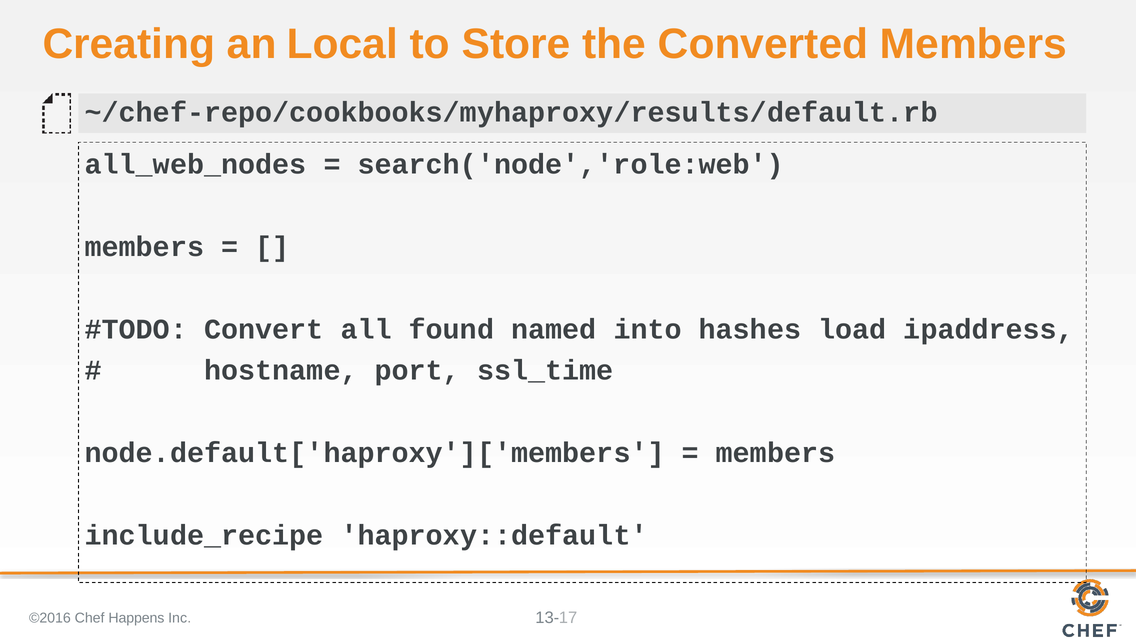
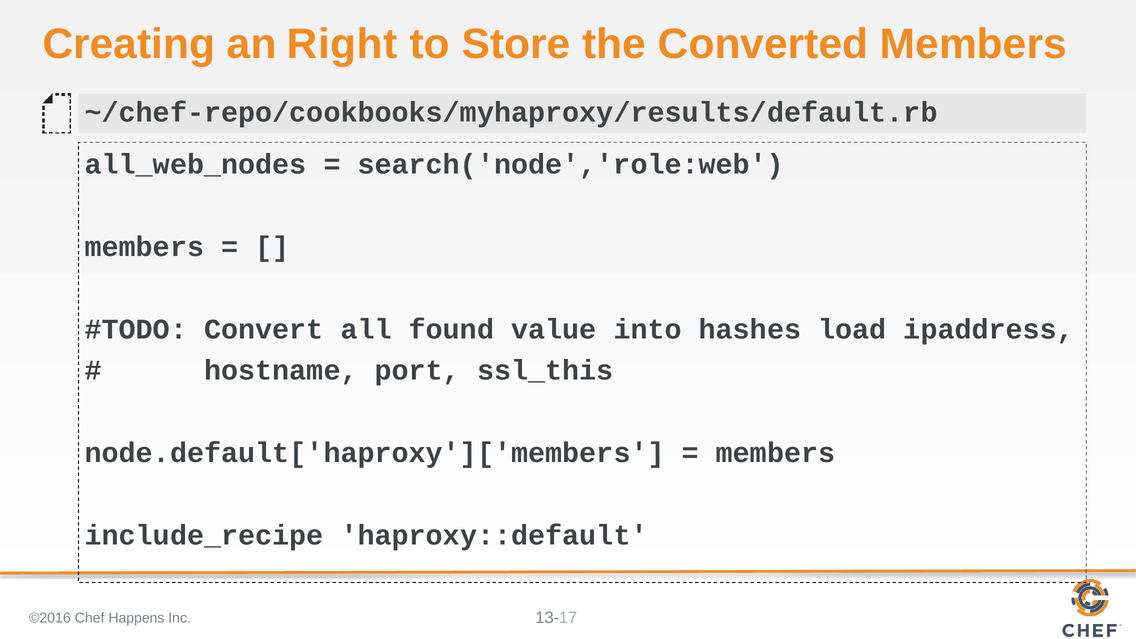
Local: Local -> Right (342, 44)
named: named -> value (554, 329)
ssl_time: ssl_time -> ssl_this (545, 370)
